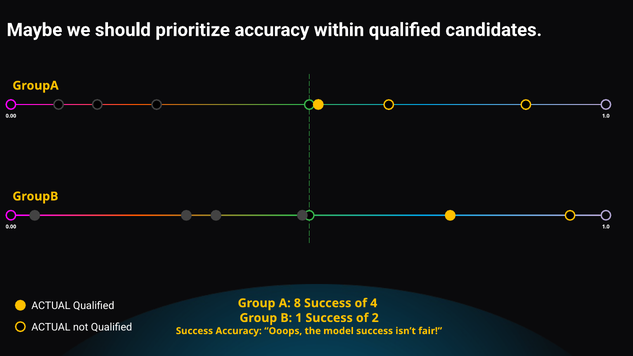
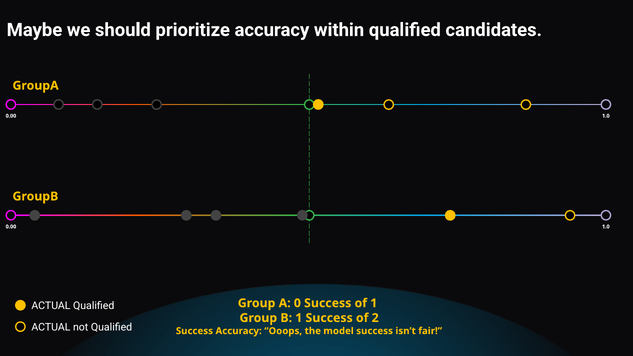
8: 8 -> 0 (297, 303)
of 4: 4 -> 1 (374, 303)
